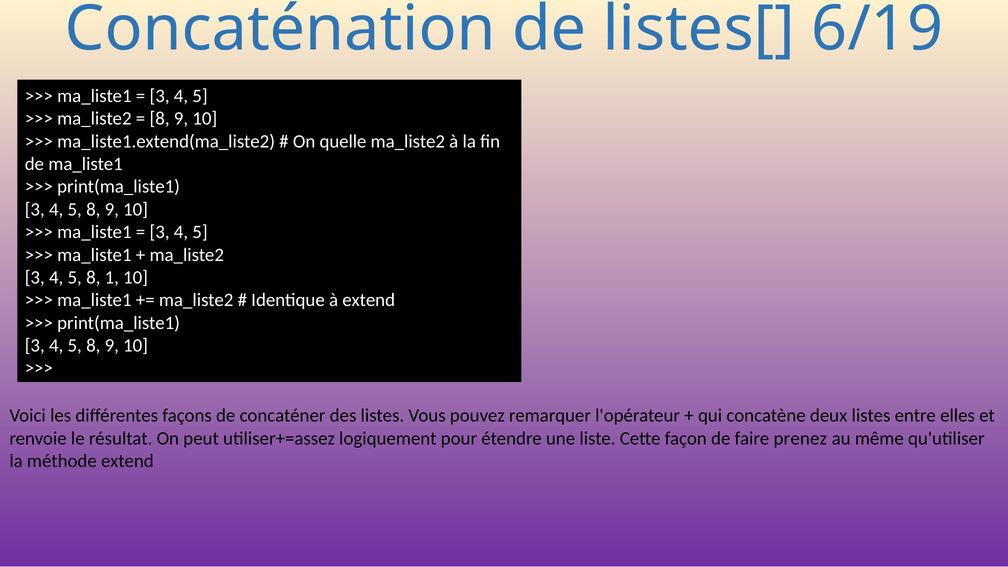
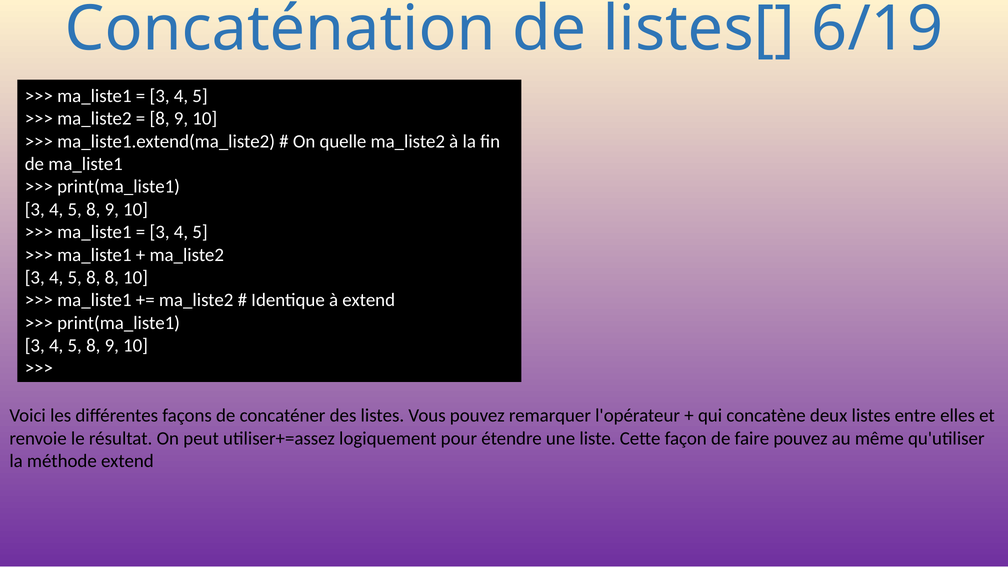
8 1: 1 -> 8 (112, 277)
faire prenez: prenez -> pouvez (801, 438)
